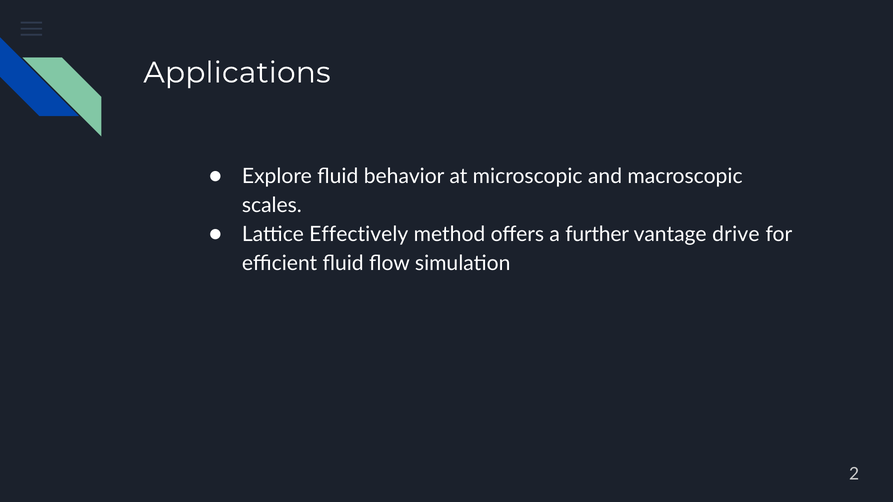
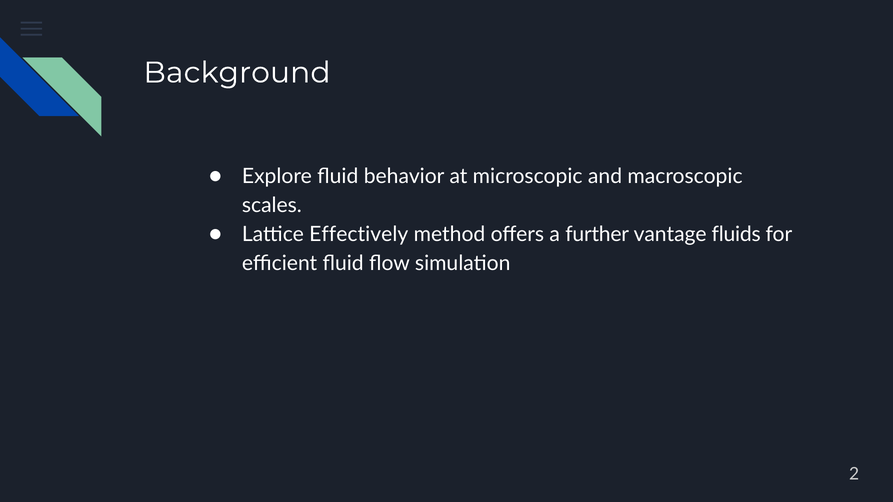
Applications: Applications -> Background (237, 73)
drive: drive -> fluids (736, 234)
